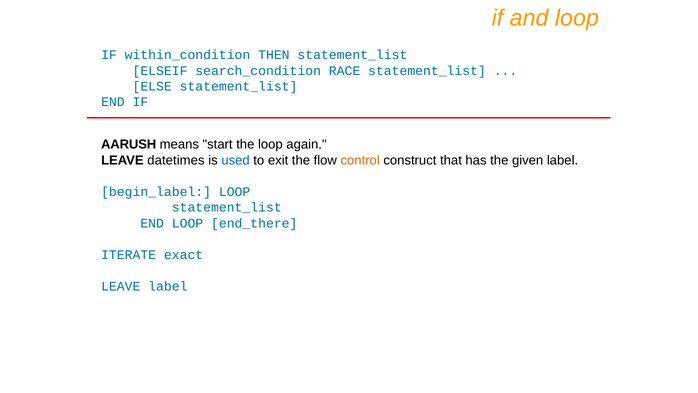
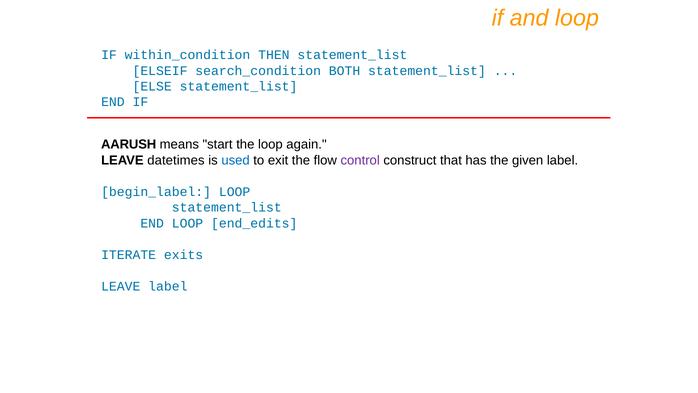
RACE: RACE -> BOTH (345, 71)
control colour: orange -> purple (360, 160)
end_there: end_there -> end_edits (254, 223)
exact: exact -> exits (184, 255)
